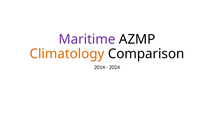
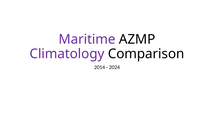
Climatology colour: orange -> purple (67, 53)
